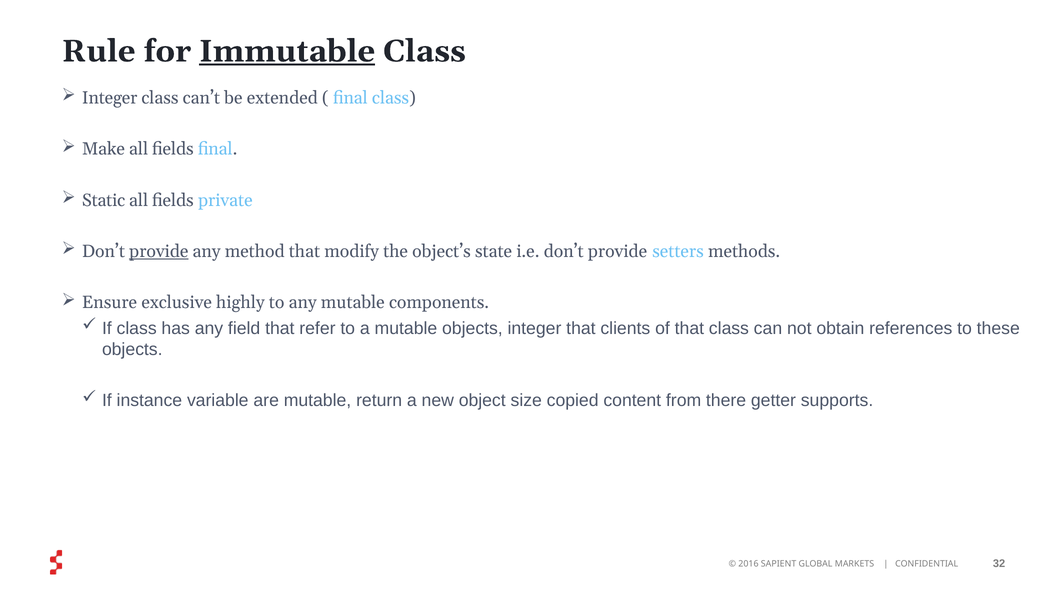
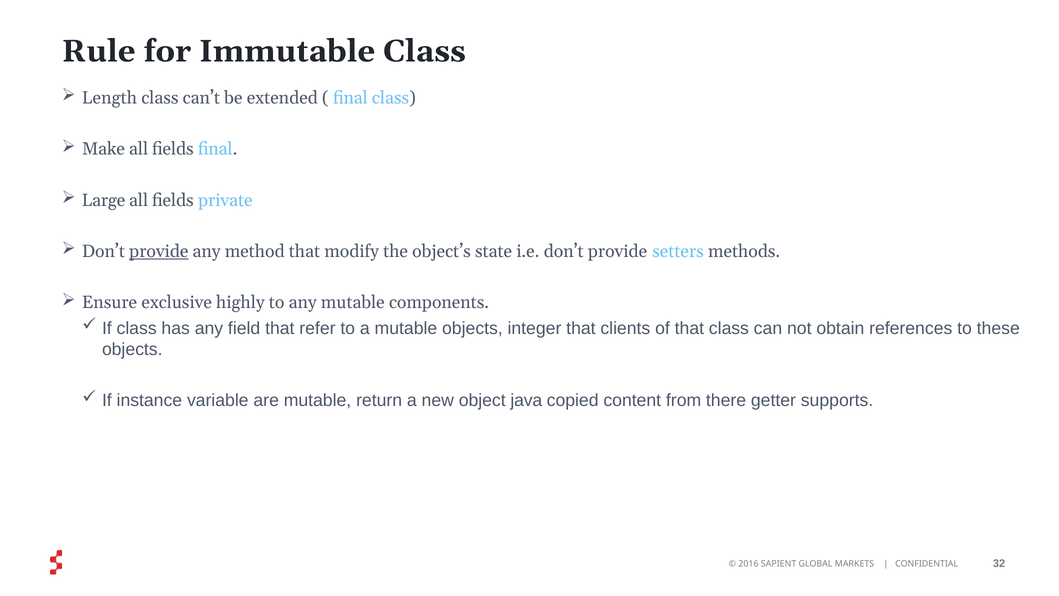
Immutable underline: present -> none (287, 51)
Integer: Integer -> Length (109, 98)
Static: Static -> Large (104, 200)
size: size -> java (526, 401)
